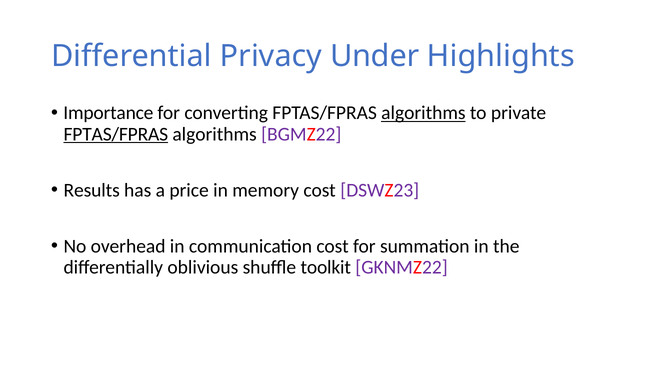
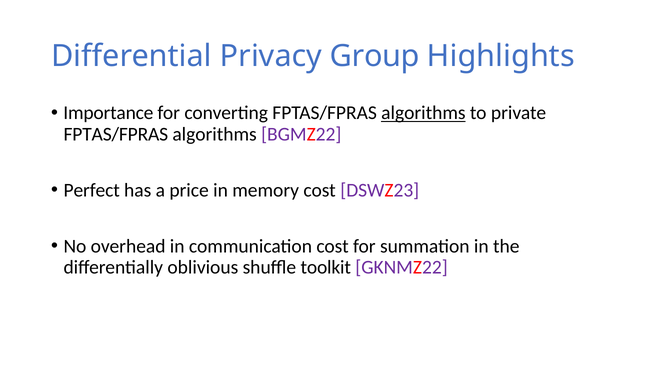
Under: Under -> Group (375, 56)
FPTAS/FPRAS underline: present -> none (116, 134)
Results: Results -> Perfect (92, 190)
